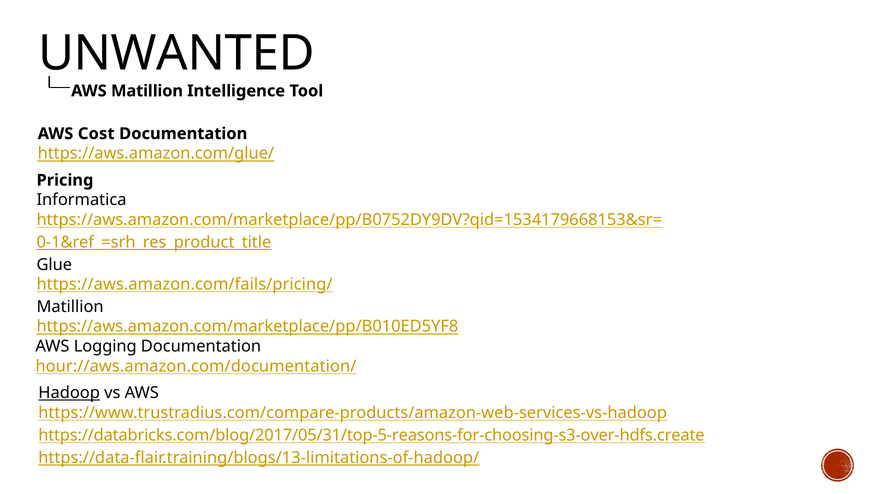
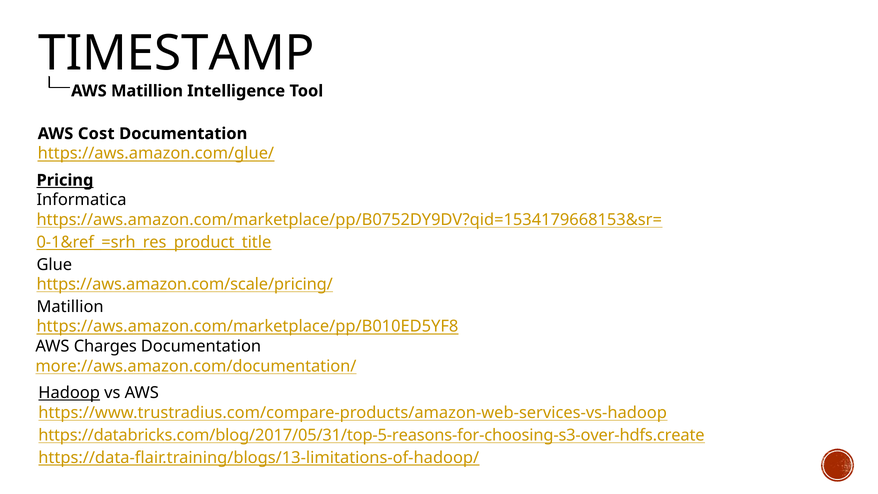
UNWANTED: UNWANTED -> TIMESTAMP (176, 54)
Pricing underline: none -> present (65, 180)
https://aws.amazon.com/fails/pricing/: https://aws.amazon.com/fails/pricing/ -> https://aws.amazon.com/scale/pricing/ (185, 284)
Logging: Logging -> Charges (105, 346)
hour://aws.amazon.com/documentation/: hour://aws.amazon.com/documentation/ -> more://aws.amazon.com/documentation/ (196, 366)
